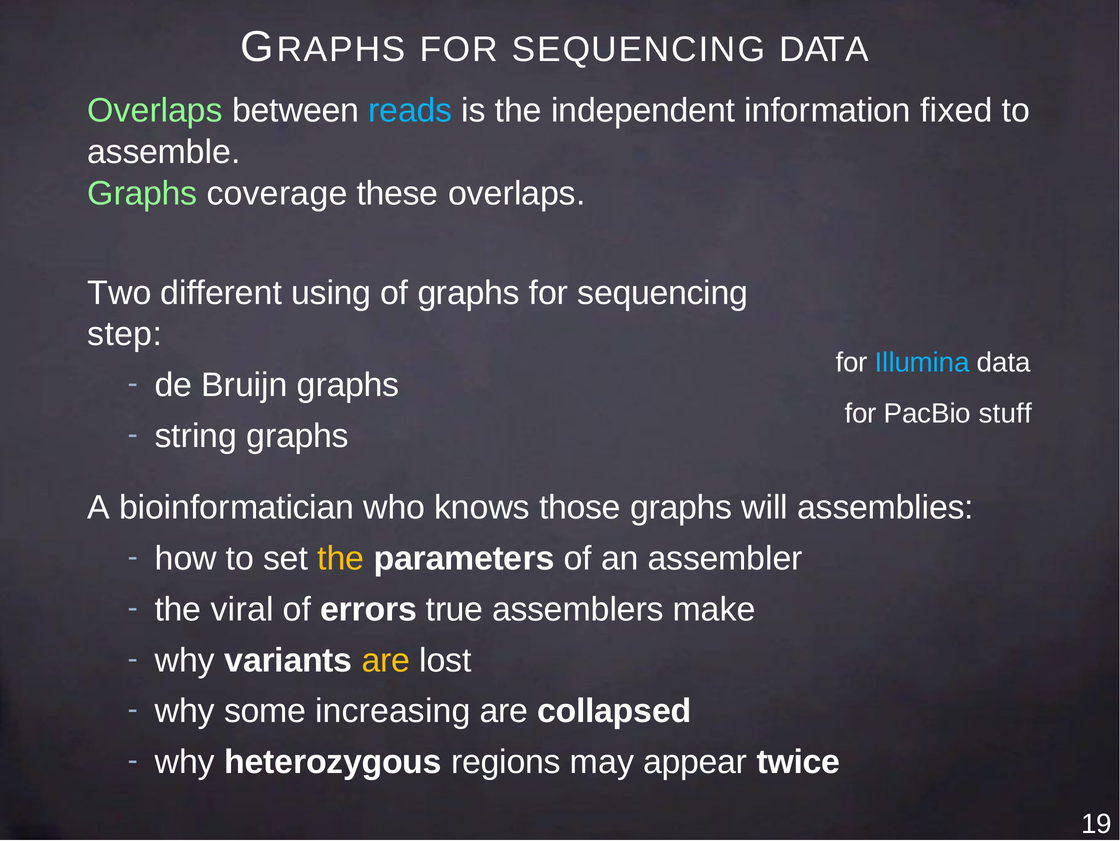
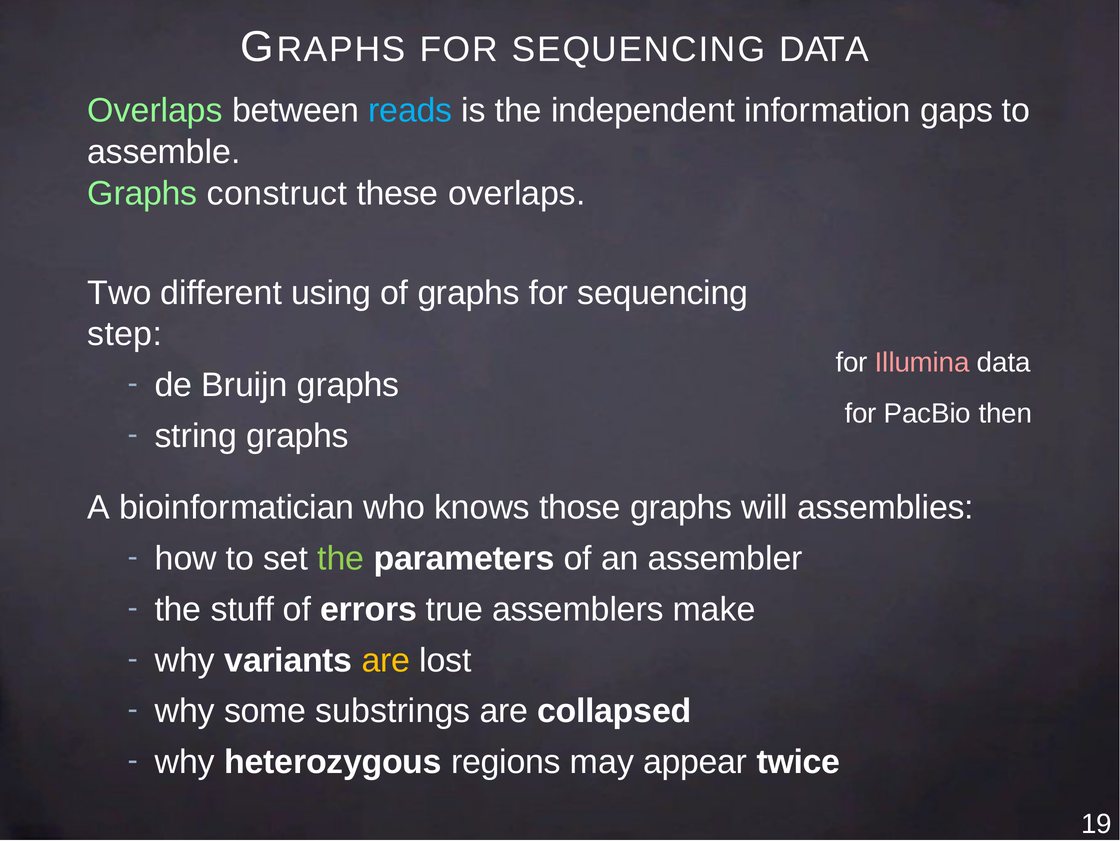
fixed: fixed -> gaps (957, 110)
coverage: coverage -> construct (277, 194)
Illumina colour: light blue -> pink (922, 362)
stuff: stuff -> then (1005, 413)
the colour: yellow -> light green (341, 558)
viral: viral -> stuff (242, 609)
increasing: increasing -> substrings (393, 711)
